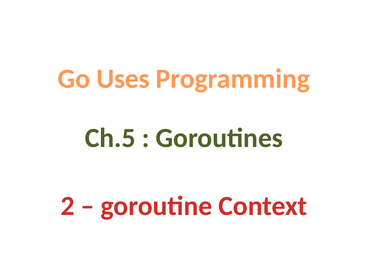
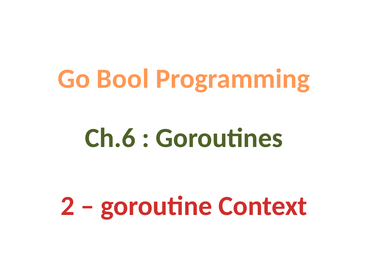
Uses: Uses -> Bool (123, 79)
Ch.5: Ch.5 -> Ch.6 (110, 138)
